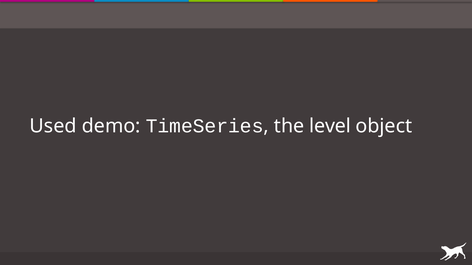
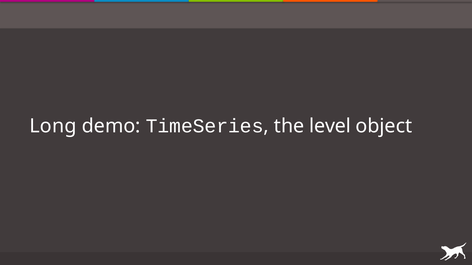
Used: Used -> Long (53, 126)
